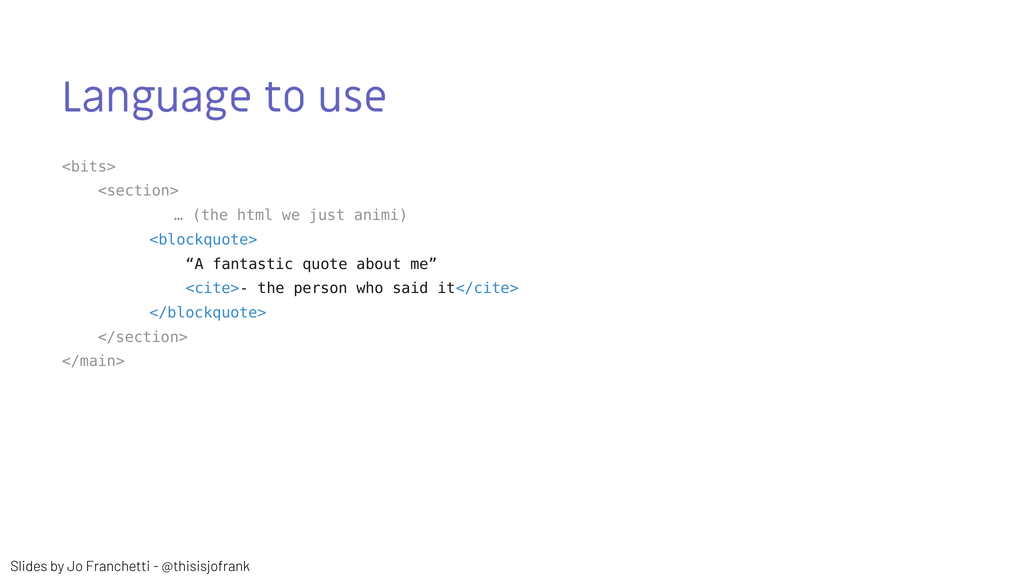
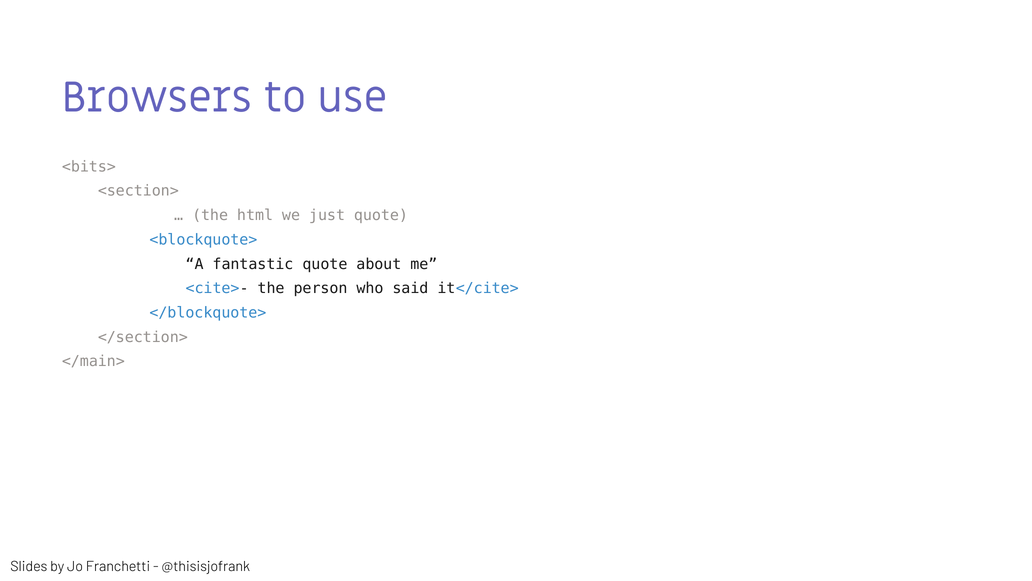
Language: Language -> Browsers (157, 97)
just animi: animi -> quote (381, 215)
